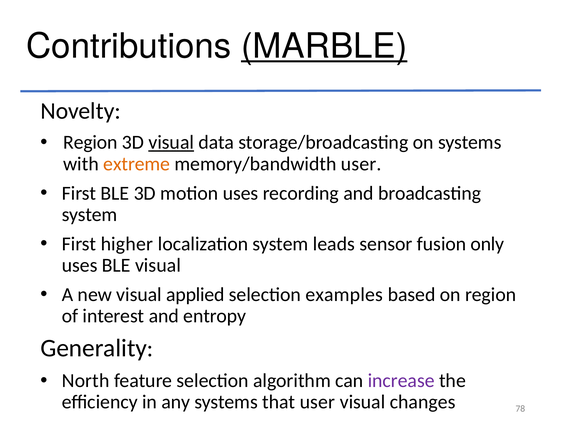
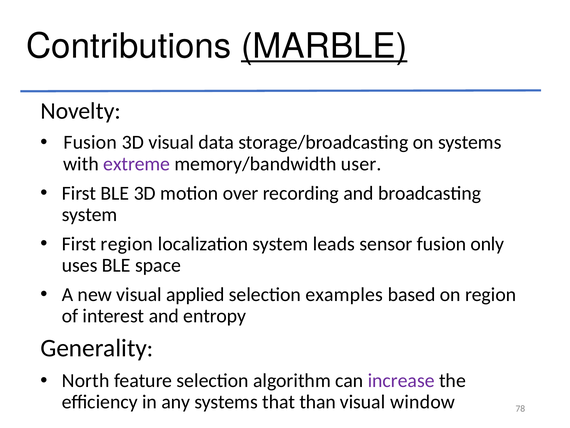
Region: Region -> Fusion (90, 142)
visual underline: present -> none (171, 142)
extreme colour: orange -> purple (137, 164)
motion uses: uses -> over (241, 193)
First higher: higher -> region (127, 244)
BLE visual: visual -> space (158, 265)
that user: user -> than (318, 402)
changes: changes -> window (423, 402)
